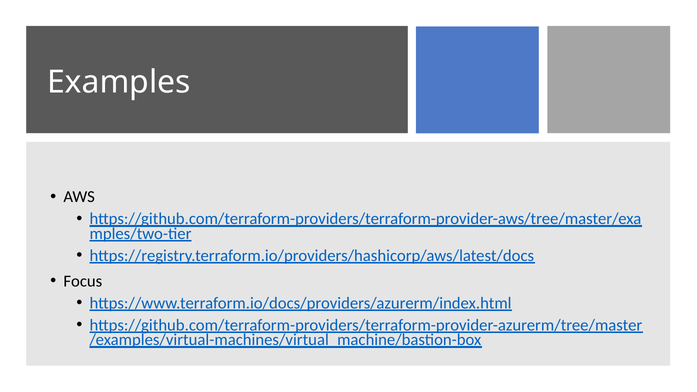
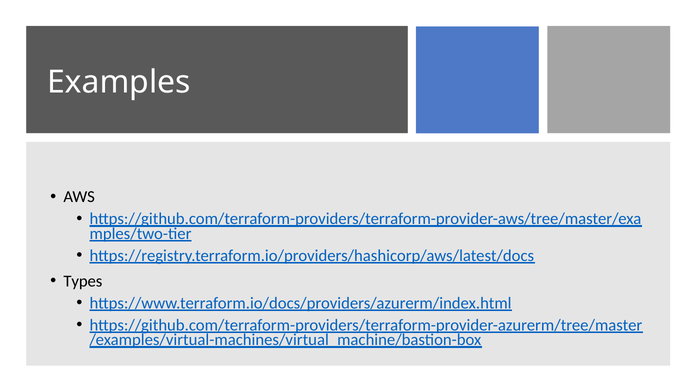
Focus: Focus -> Types (83, 281)
